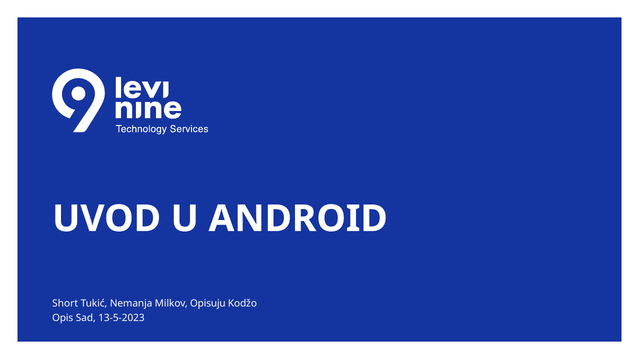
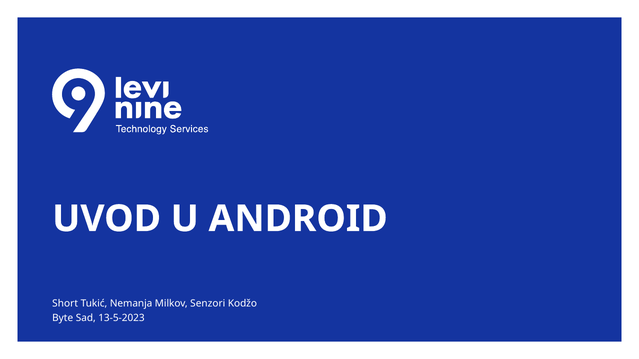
Opisuju: Opisuju -> Senzori (208, 304)
Opis: Opis -> Byte (63, 318)
